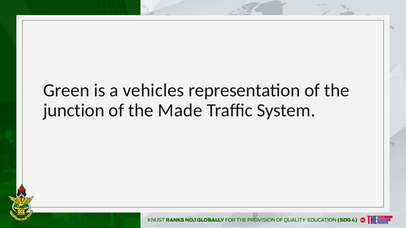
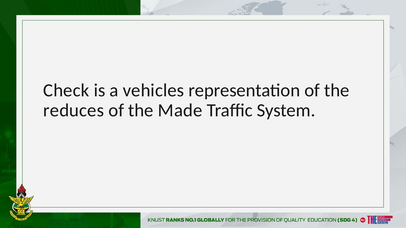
Green: Green -> Check (66, 91)
junction: junction -> reduces (74, 111)
